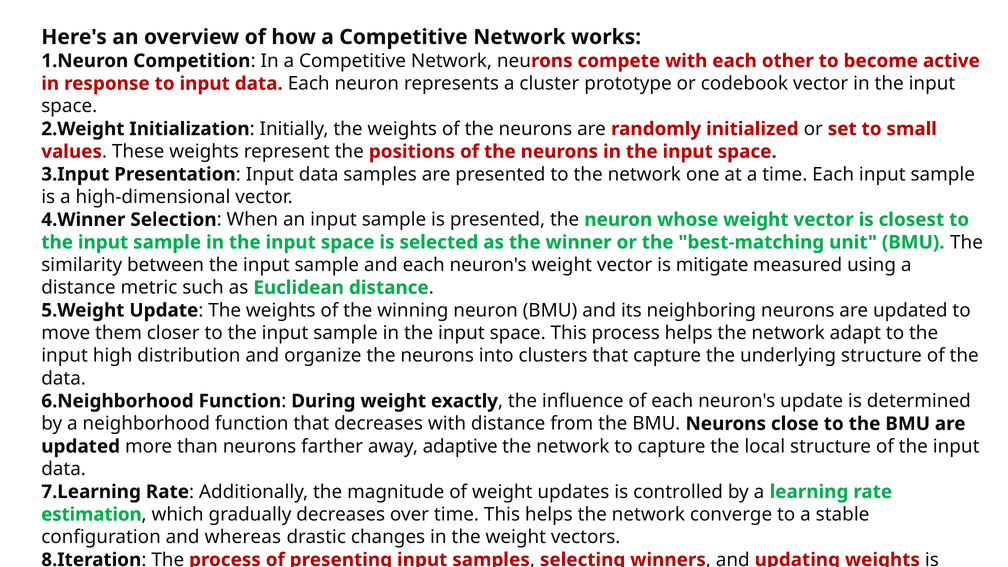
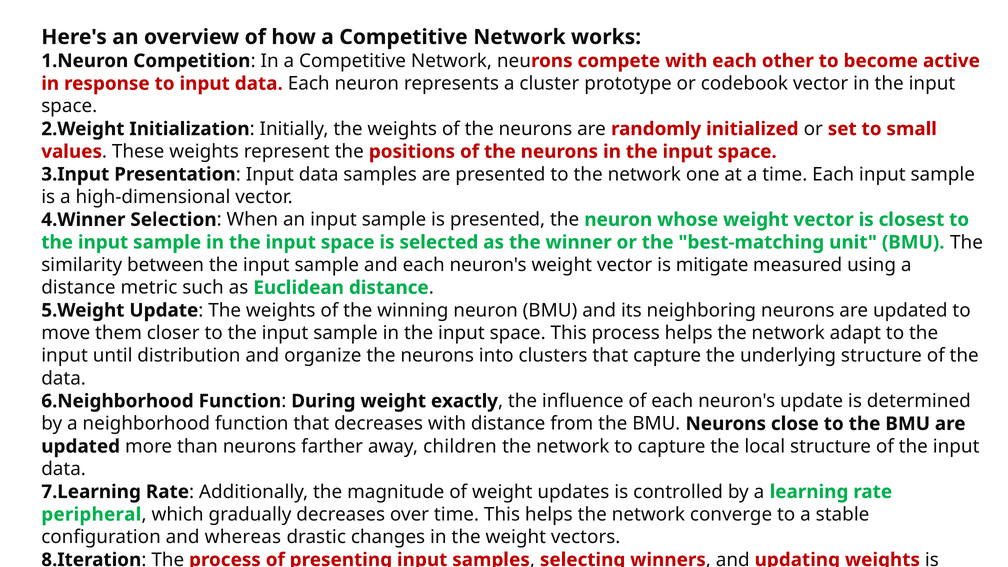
input high: high -> until (113, 356)
adaptive: adaptive -> children (460, 446)
estimation: estimation -> peripheral (91, 514)
